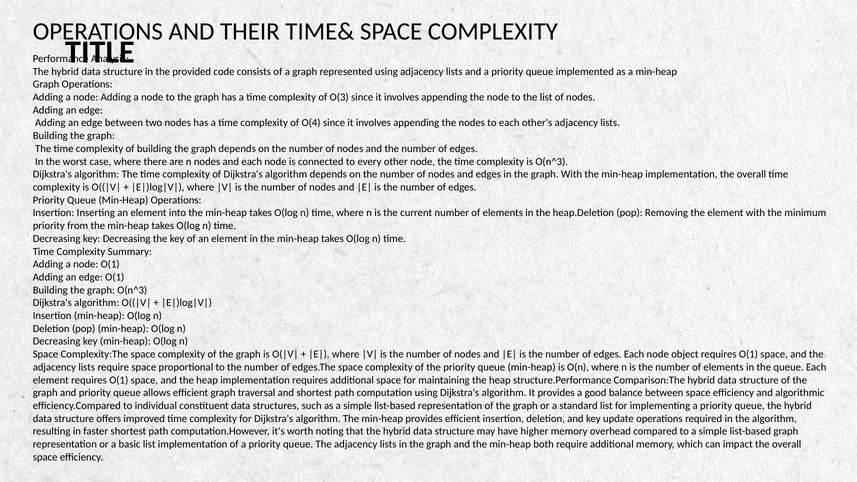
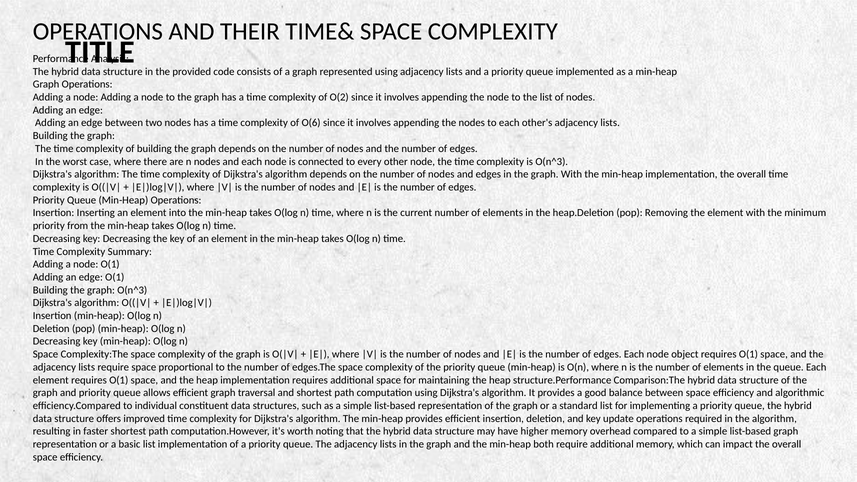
O(3: O(3 -> O(2 (339, 97)
O(4: O(4 -> O(6 (311, 123)
